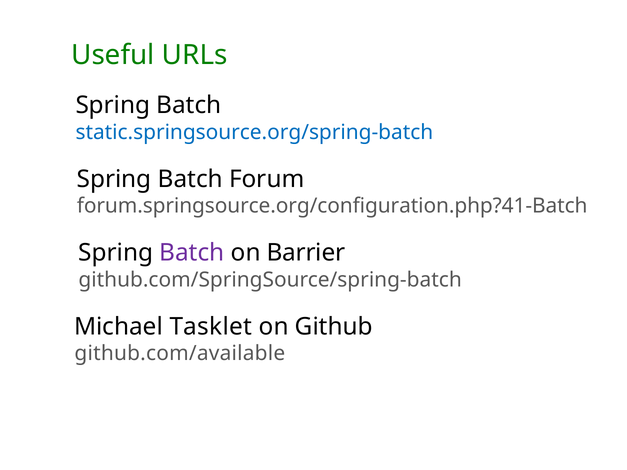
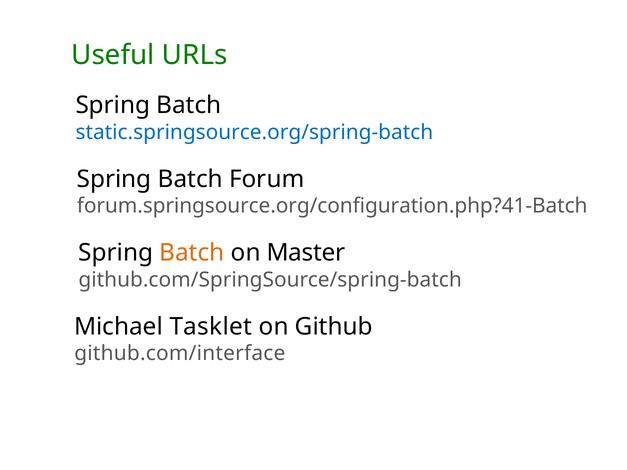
Batch colour: purple -> orange (192, 253)
Barrier: Barrier -> Master (306, 253)
github.com/available: github.com/available -> github.com/interface (180, 354)
